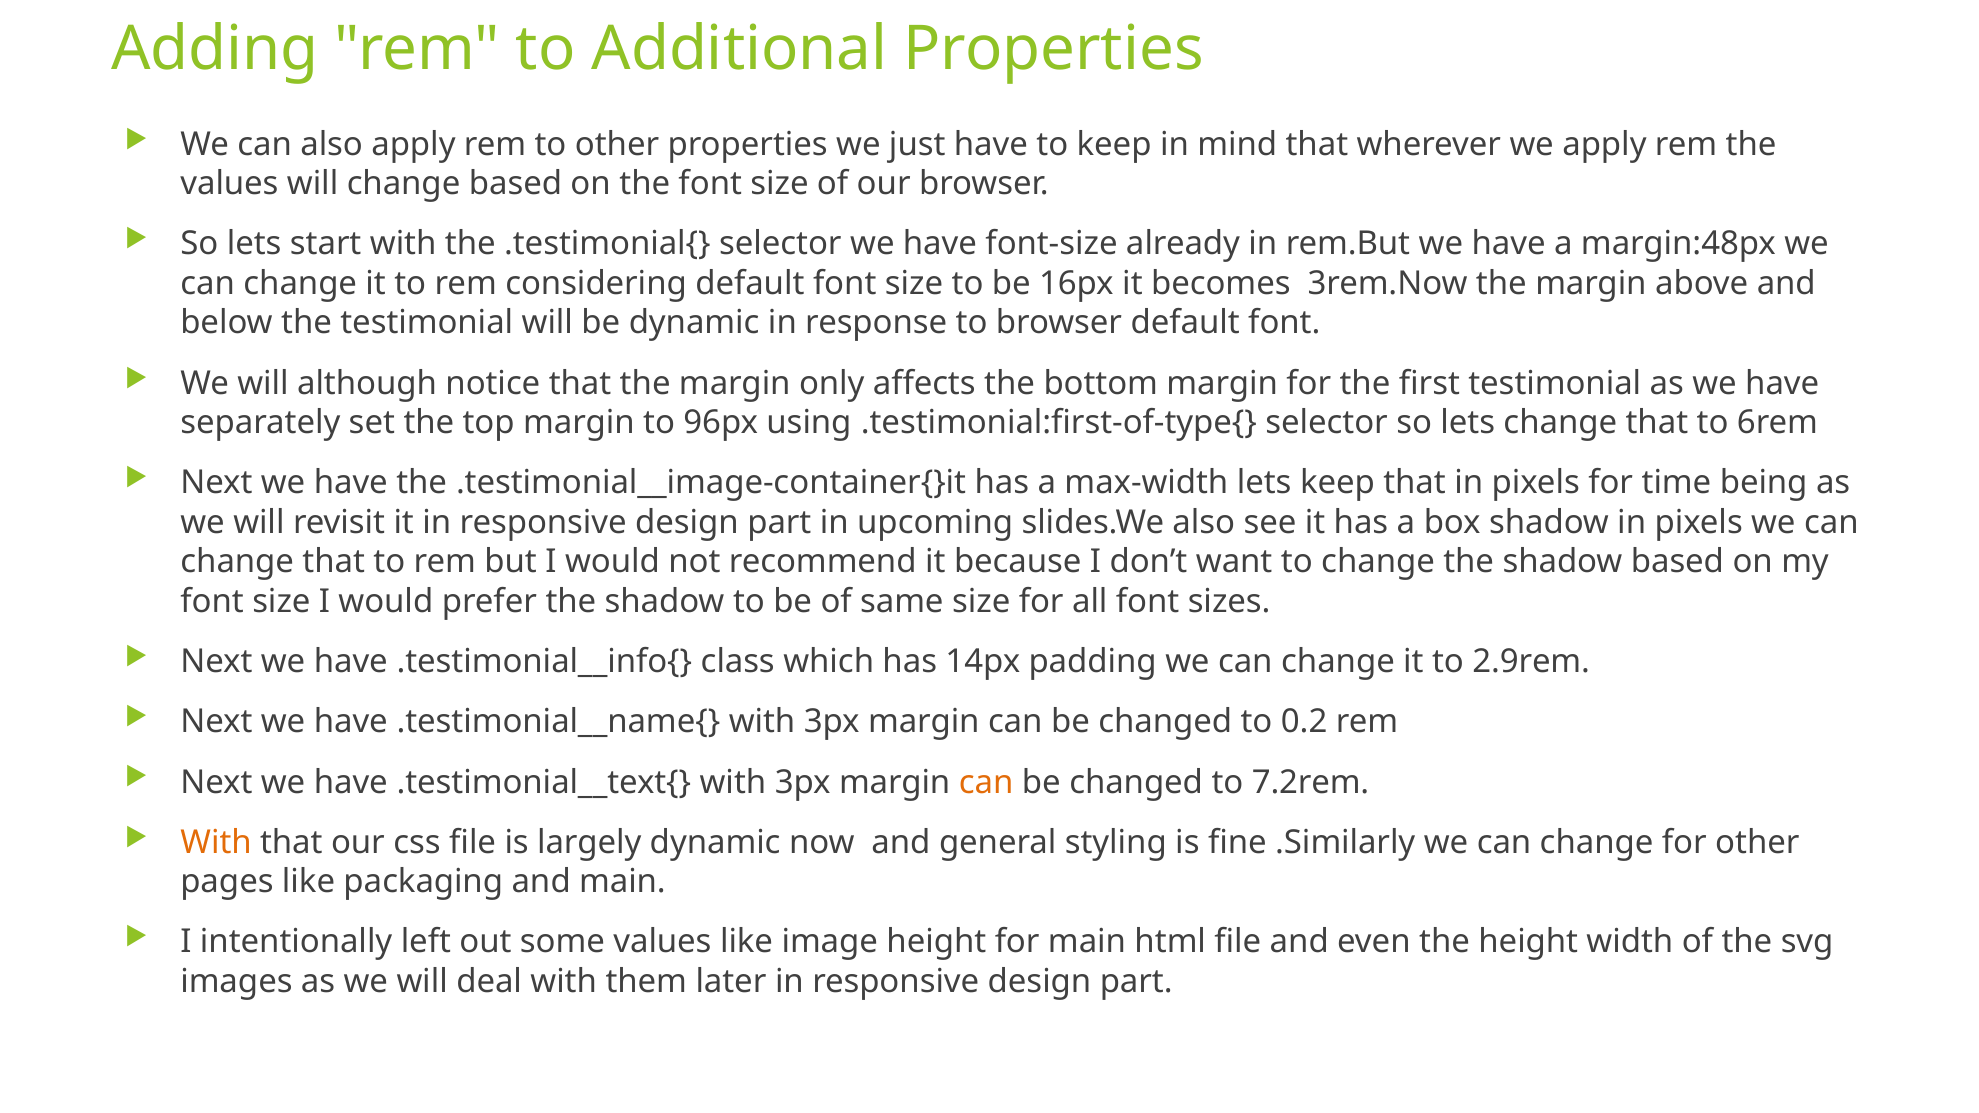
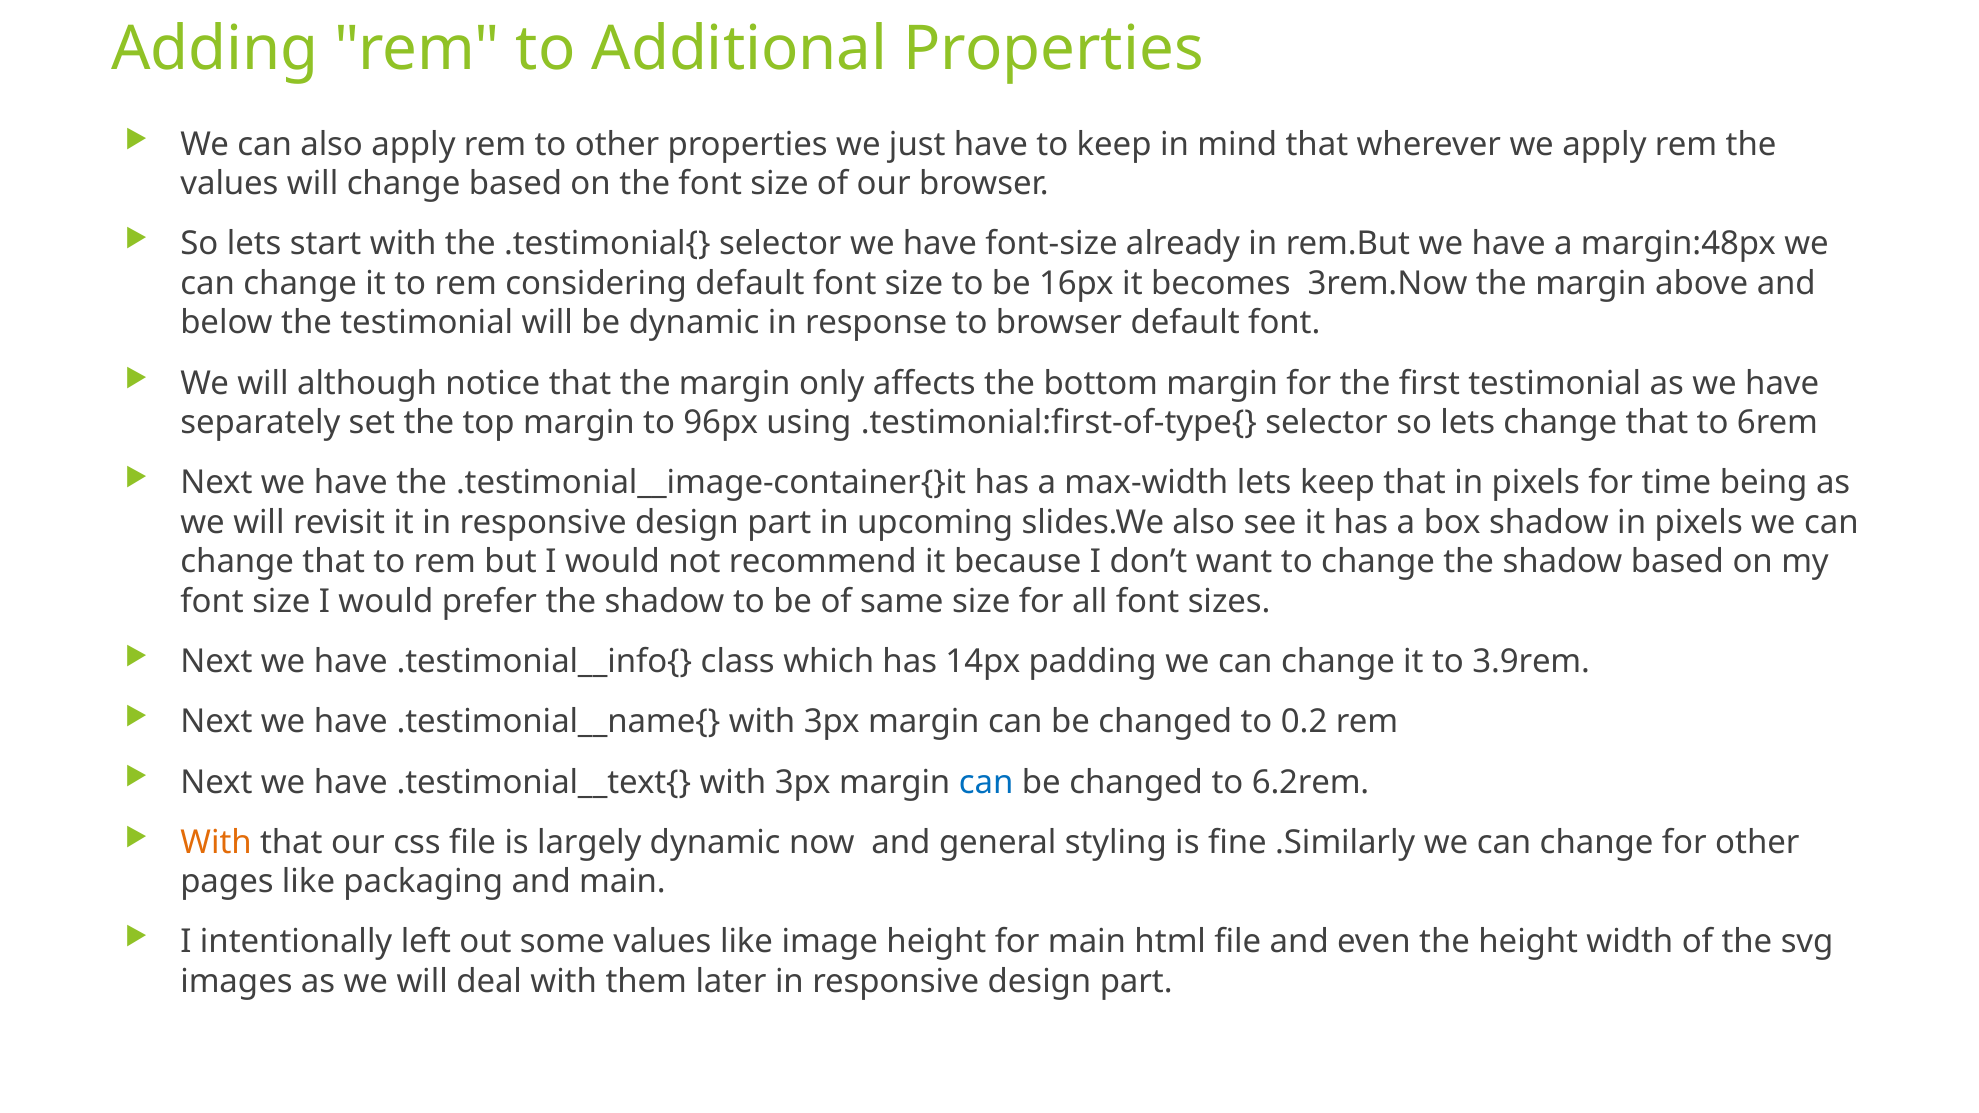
2.9rem: 2.9rem -> 3.9rem (1531, 662)
can colour: orange -> blue (986, 782)
7.2rem: 7.2rem -> 6.2rem (1311, 782)
